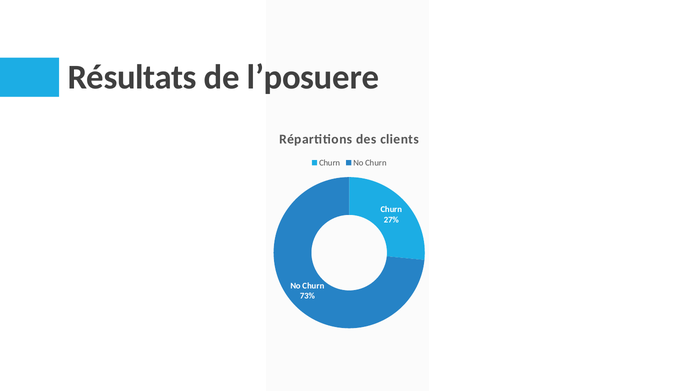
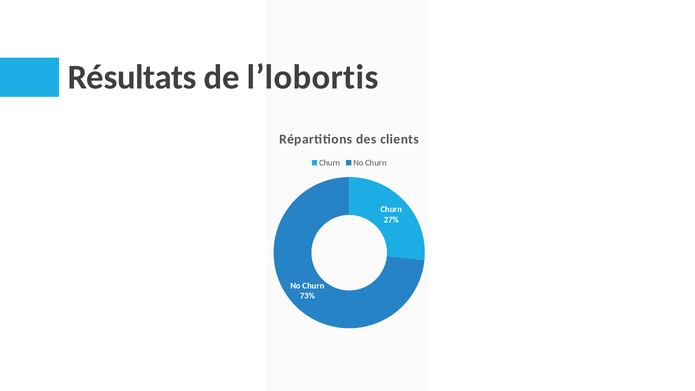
l’posuere: l’posuere -> l’lobortis (313, 77)
